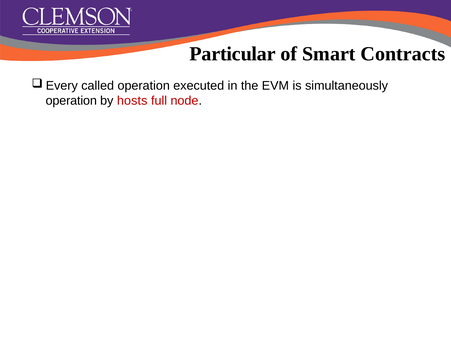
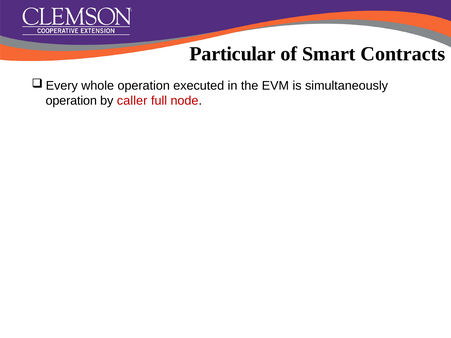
called: called -> whole (98, 86)
hosts: hosts -> caller (132, 101)
